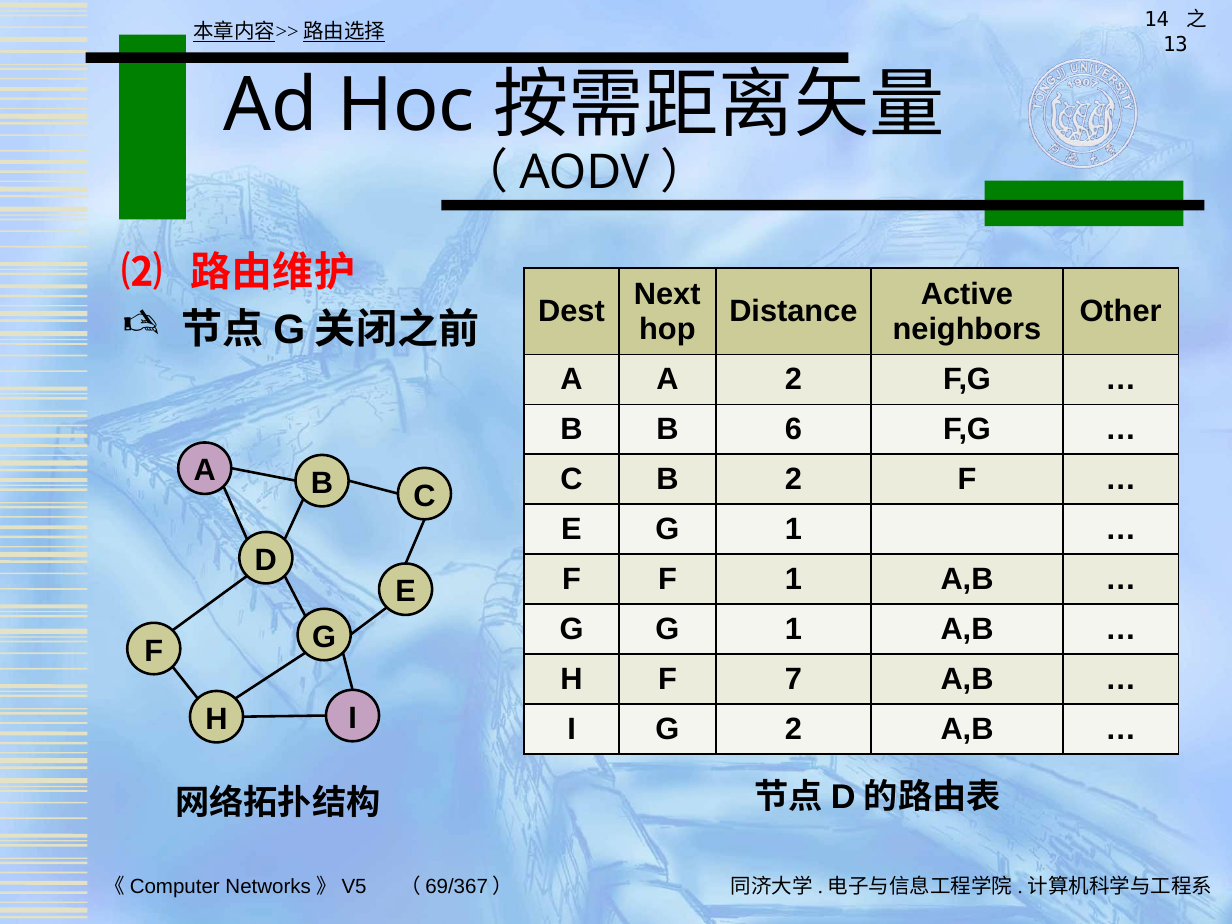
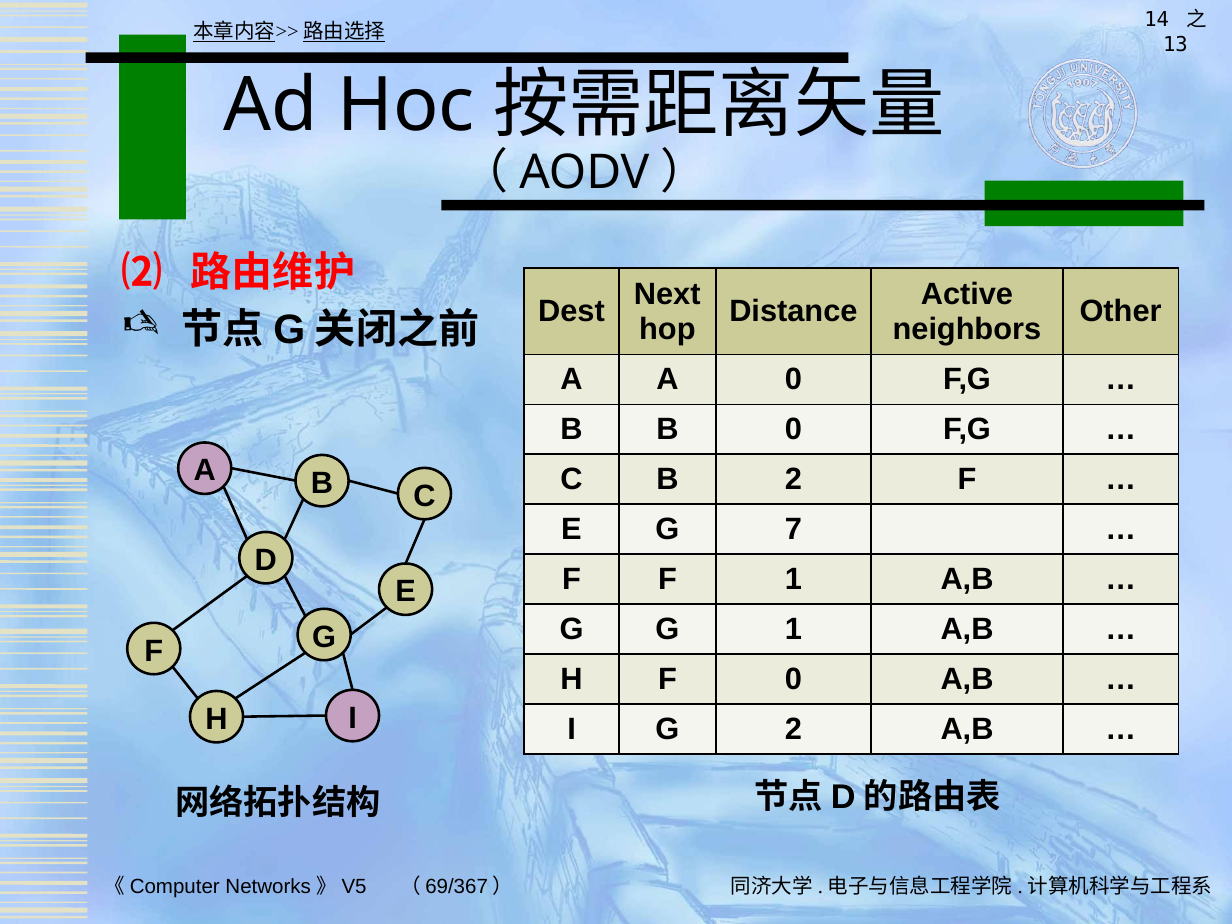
A 2: 2 -> 0 (794, 380)
B 6: 6 -> 0 (794, 430)
E G 1: 1 -> 7 (794, 530)
F 7: 7 -> 0 (794, 680)
